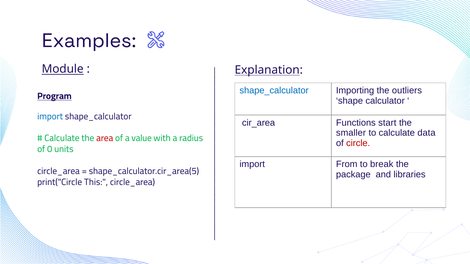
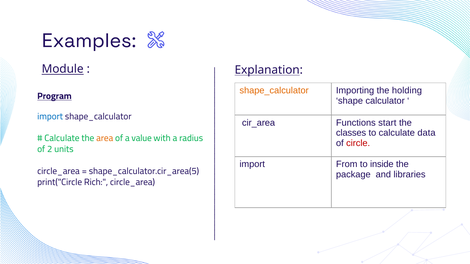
shape_calculator colour: blue -> orange (274, 91)
outliers: outliers -> holding (407, 91)
smaller: smaller -> classes (351, 133)
area colour: red -> orange (105, 138)
0: 0 -> 2 (50, 149)
break: break -> inside (382, 164)
This: This -> Rich (96, 182)
